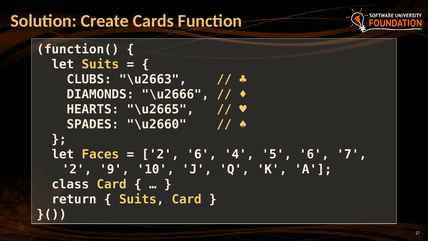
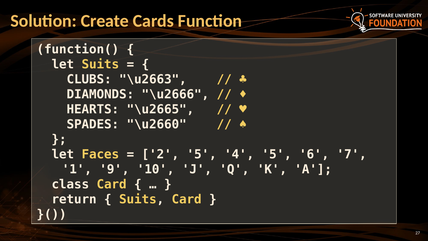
2 6: 6 -> 5 (202, 154)
2: 2 -> 1 (77, 169)
